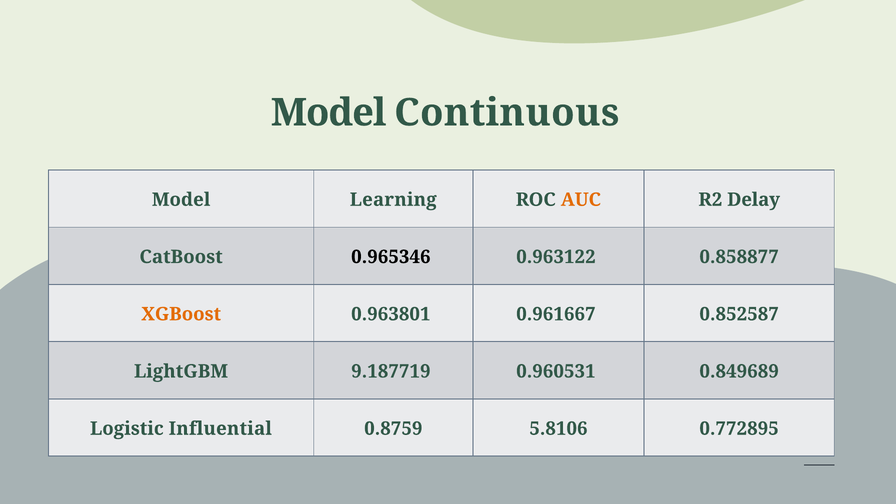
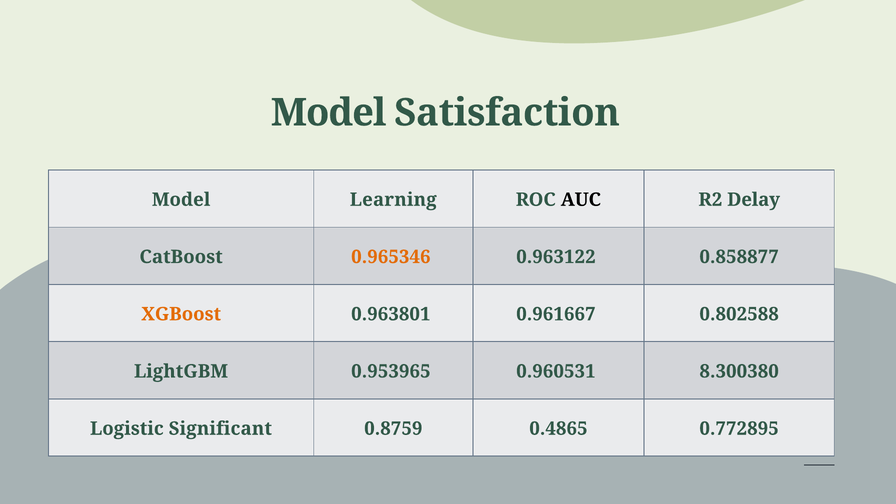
Continuous: Continuous -> Satisfaction (507, 113)
AUC colour: orange -> black (581, 200)
0.965346 colour: black -> orange (391, 257)
0.852587: 0.852587 -> 0.802588 (739, 314)
9.187719: 9.187719 -> 0.953965 (391, 371)
0.849689: 0.849689 -> 8.300380 (739, 371)
Influential: Influential -> Significant (220, 429)
5.8106: 5.8106 -> 0.4865 (558, 429)
